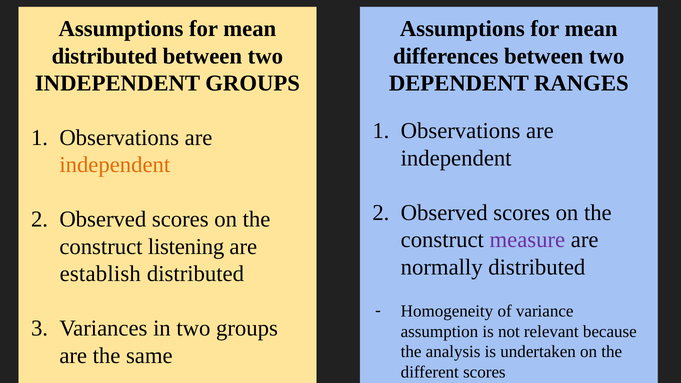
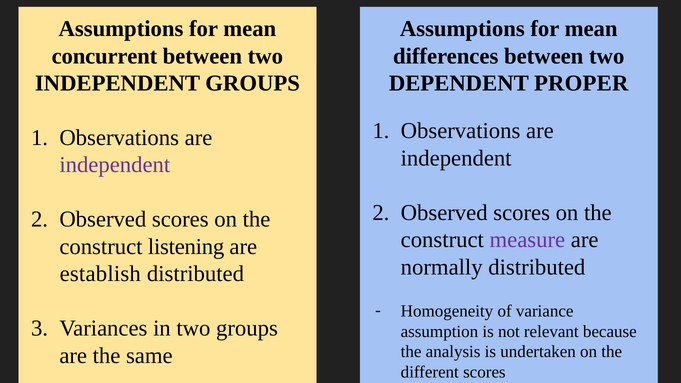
distributed: distributed -> concurrent (104, 56)
RANGES: RANGES -> PROPER (581, 83)
independent colour: orange -> purple (115, 165)
